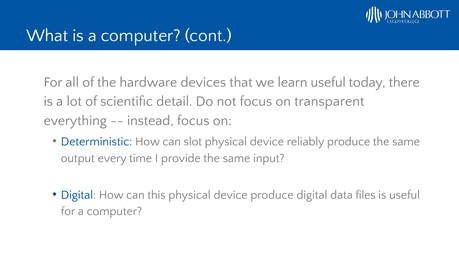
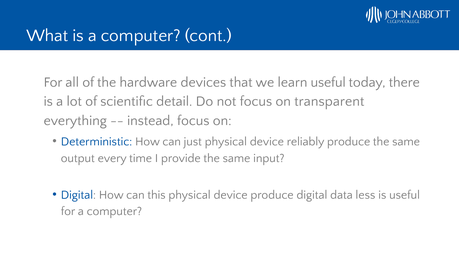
slot: slot -> just (193, 142)
files: files -> less (365, 195)
